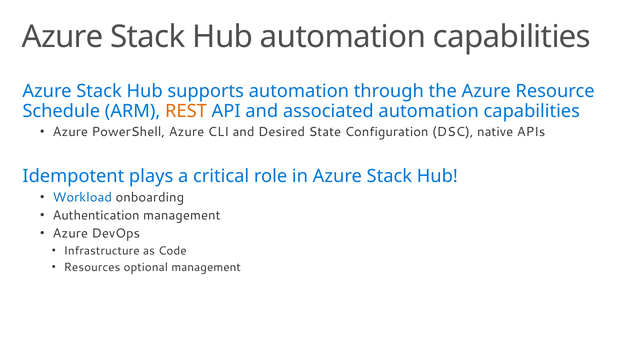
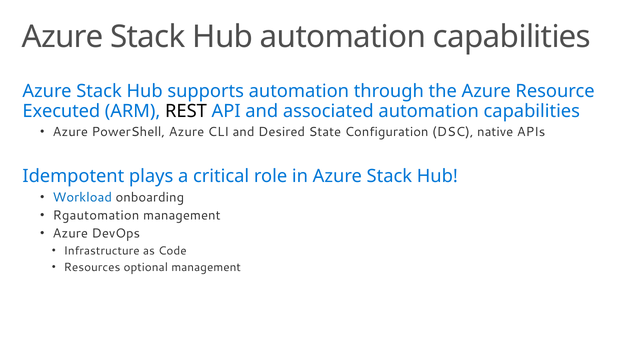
Schedule: Schedule -> Executed (61, 111)
REST colour: orange -> black (186, 111)
Authentication: Authentication -> Rgautomation (96, 216)
